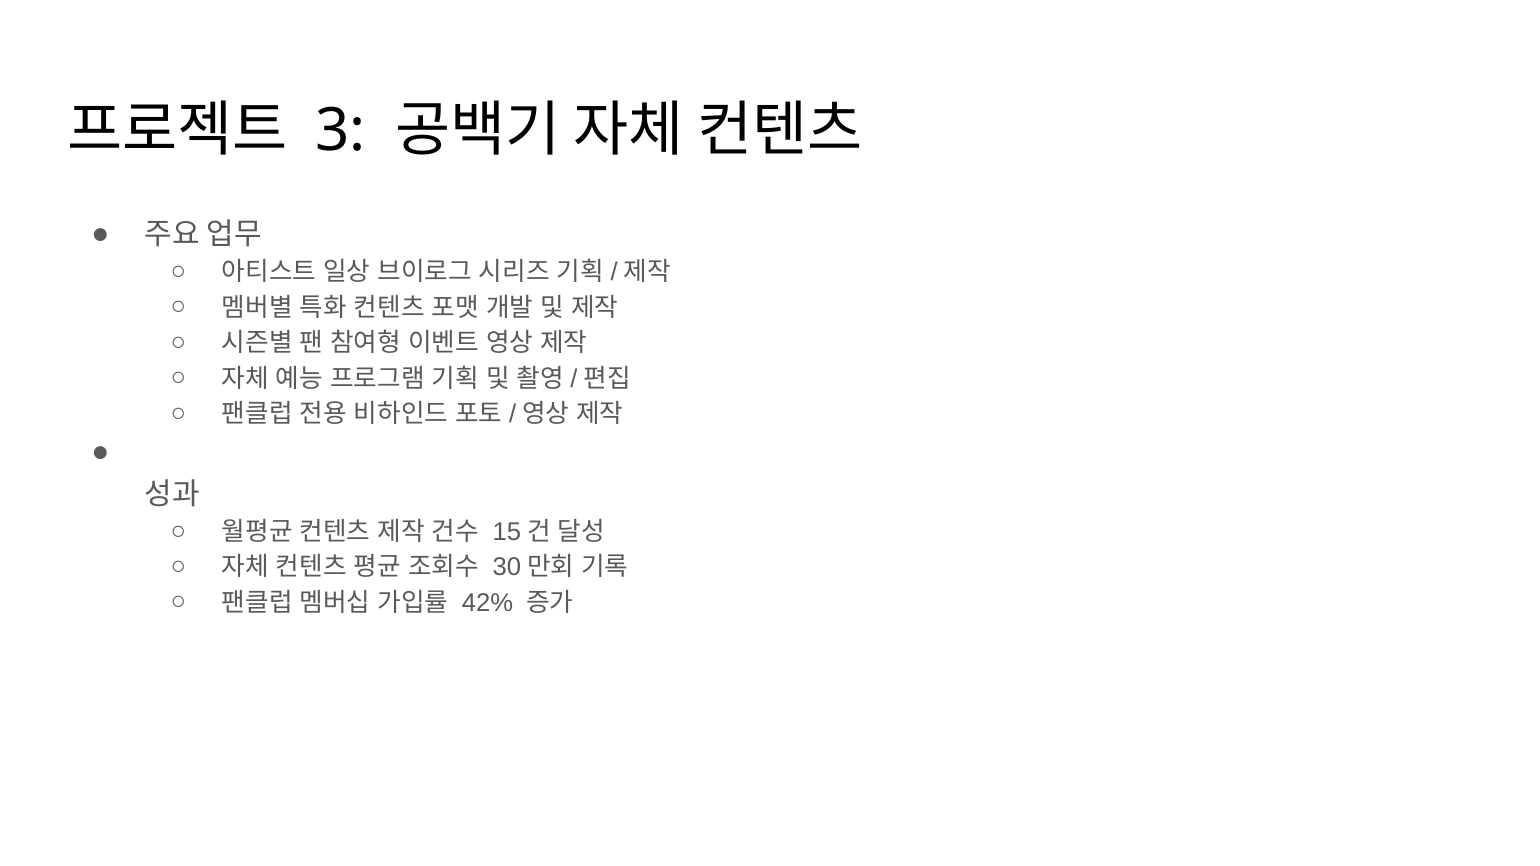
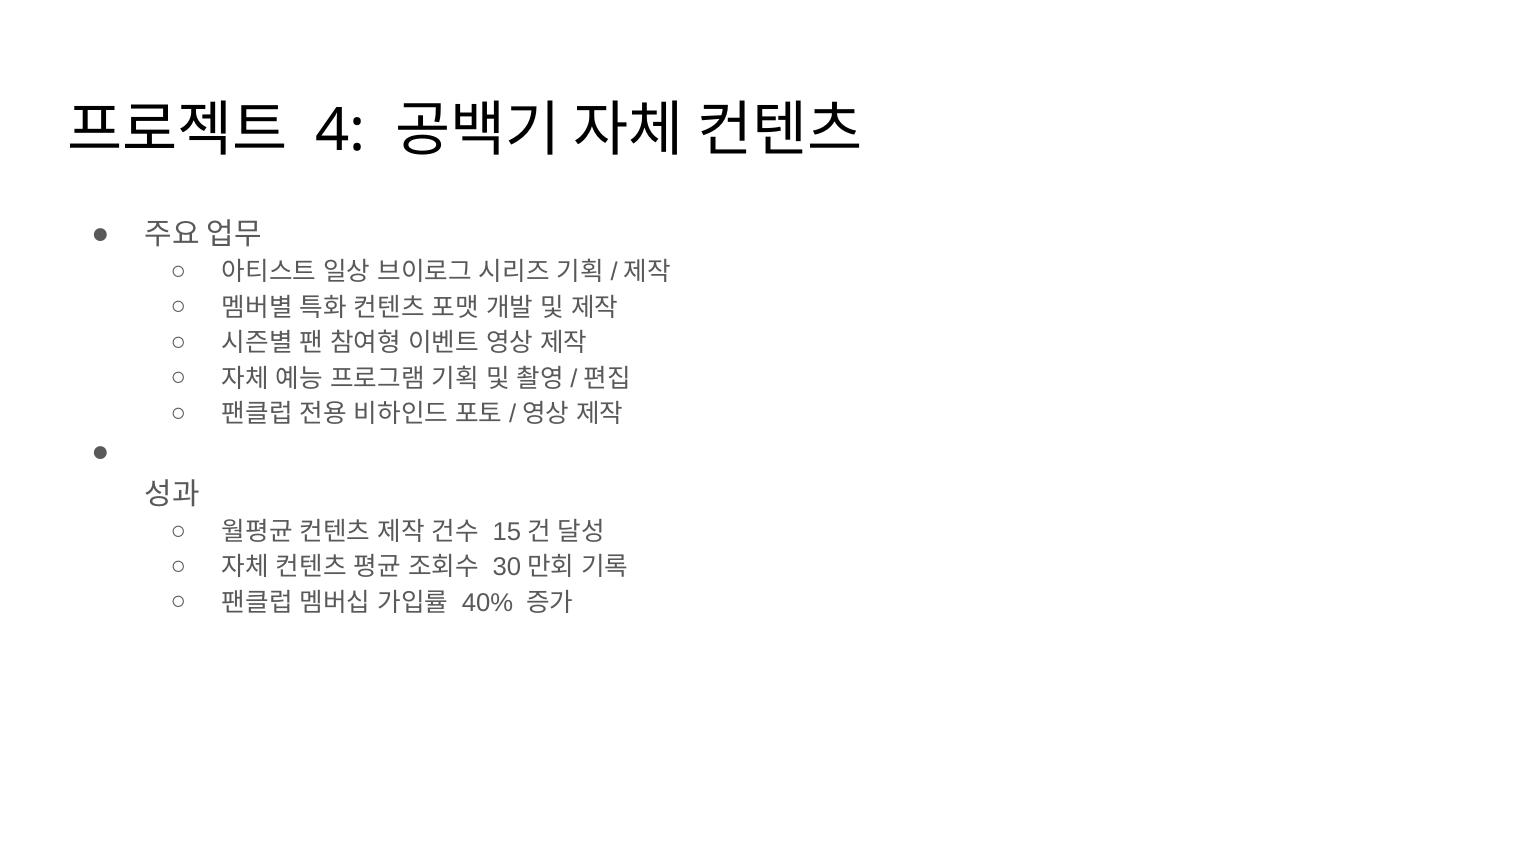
3: 3 -> 4 (341, 130)
42%: 42% -> 40% (488, 603)
